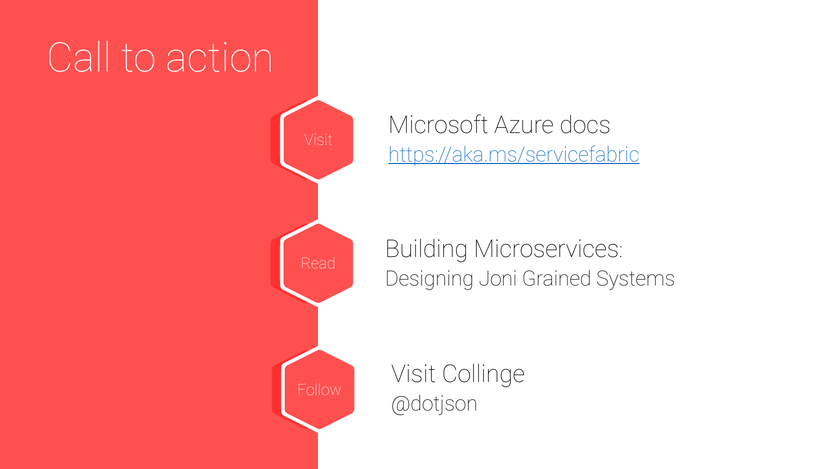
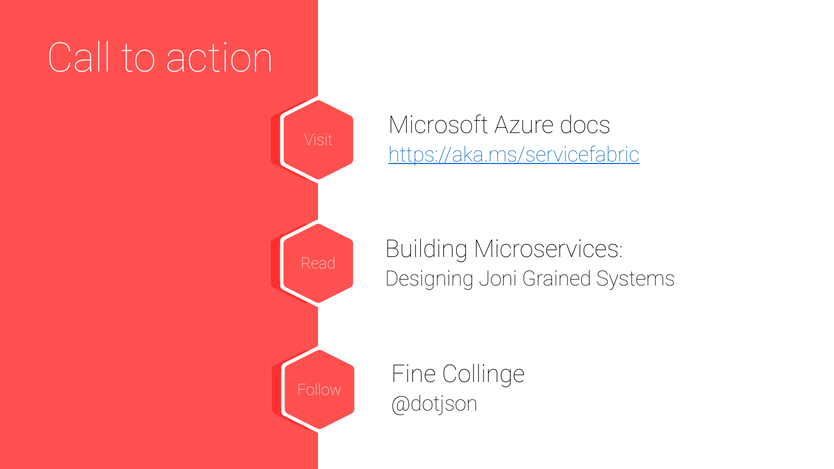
Visit: Visit -> Fine (414, 375)
